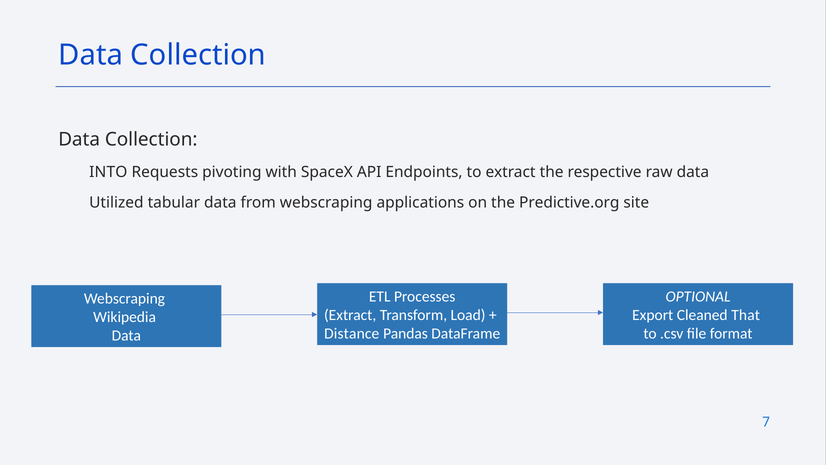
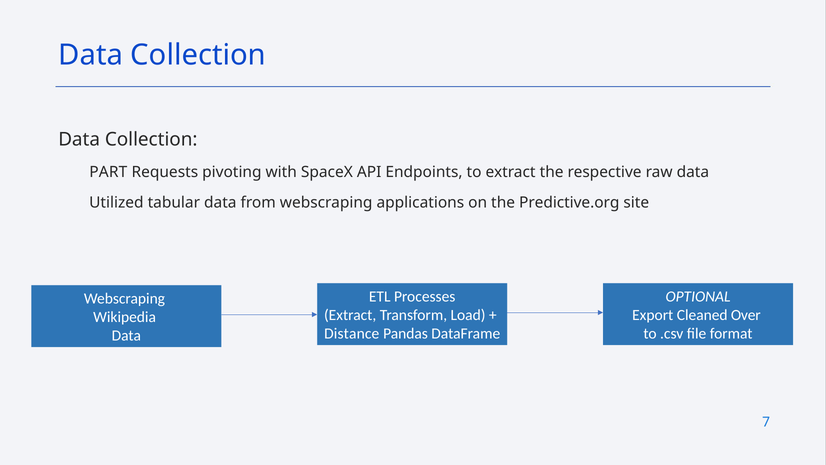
INTO: INTO -> PART (108, 172)
That: That -> Over (746, 315)
